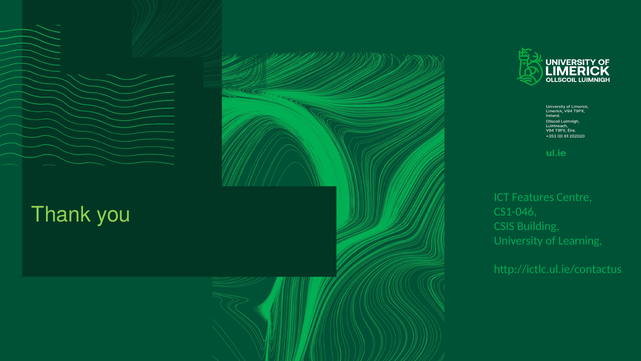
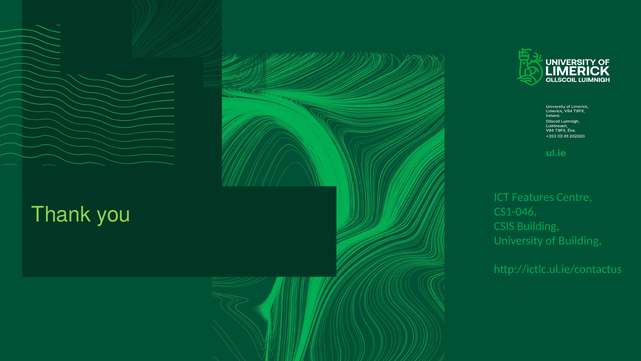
of Learning: Learning -> Building (580, 240)
